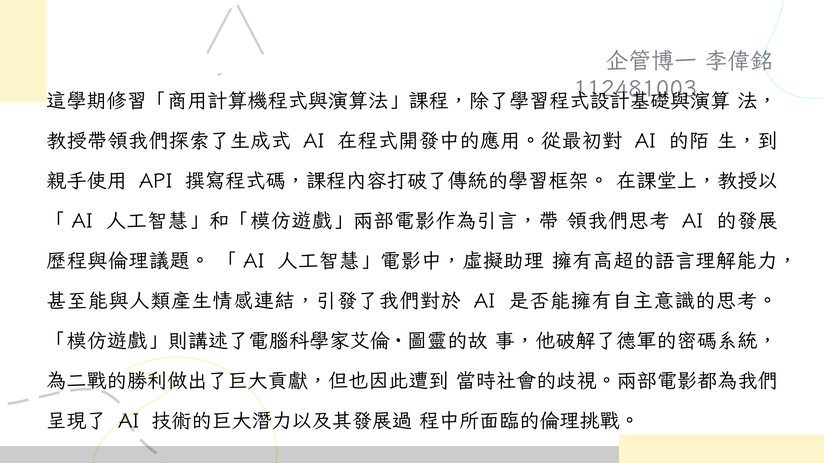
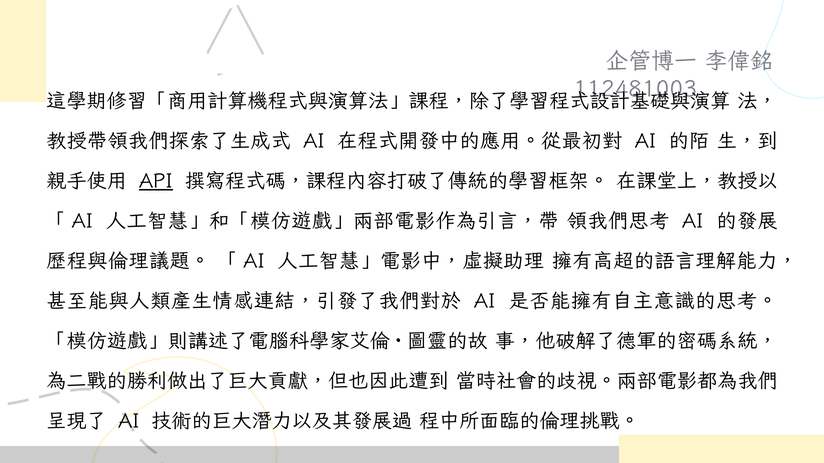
API underline: none -> present (156, 181)
